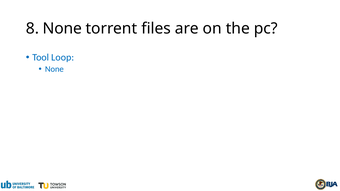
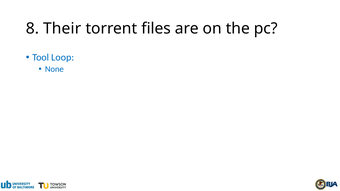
8 None: None -> Their (62, 29)
